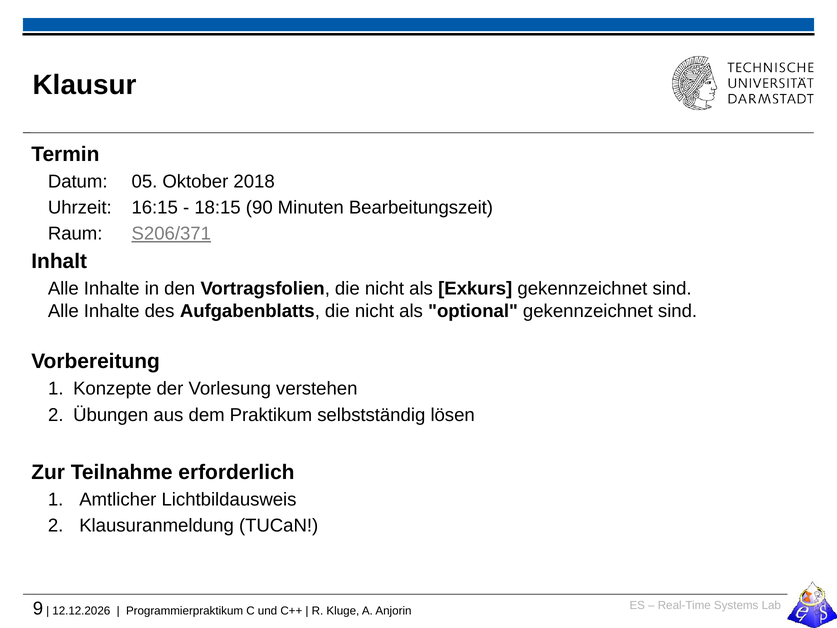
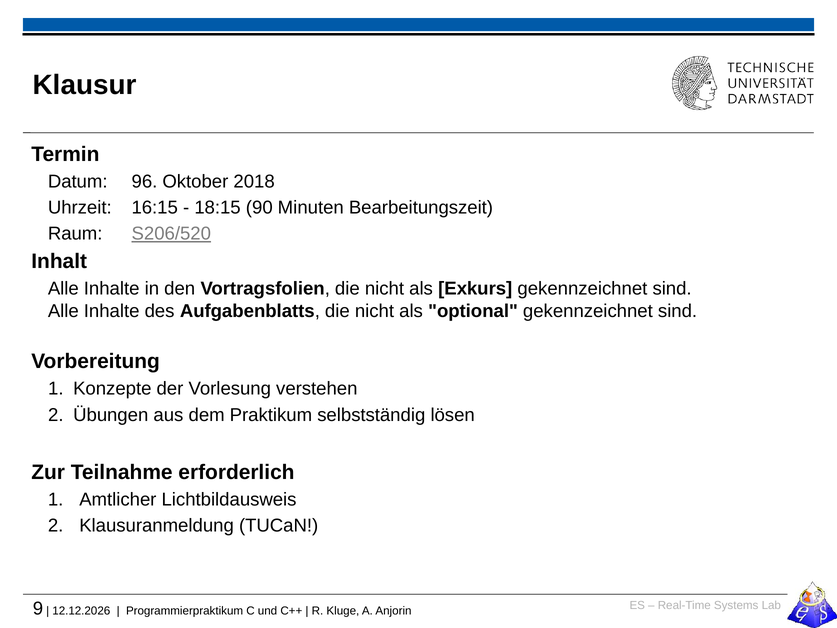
05: 05 -> 96 (144, 181)
S206/371: S206/371 -> S206/520 (171, 233)
